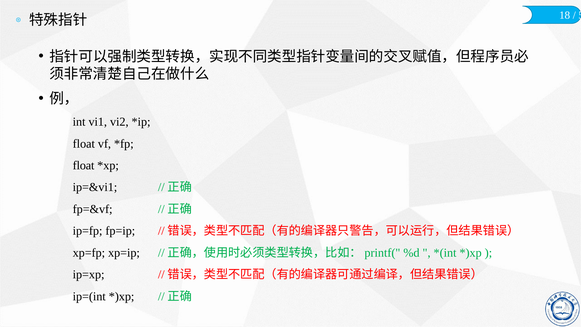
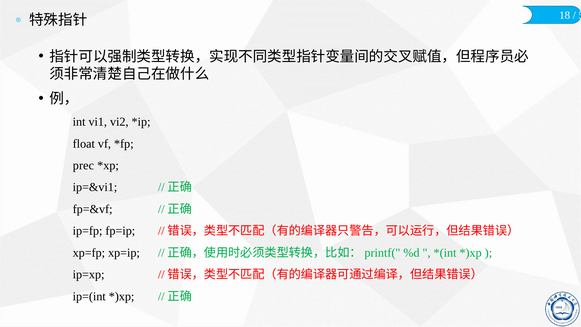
float: float -> prec (83, 165)
